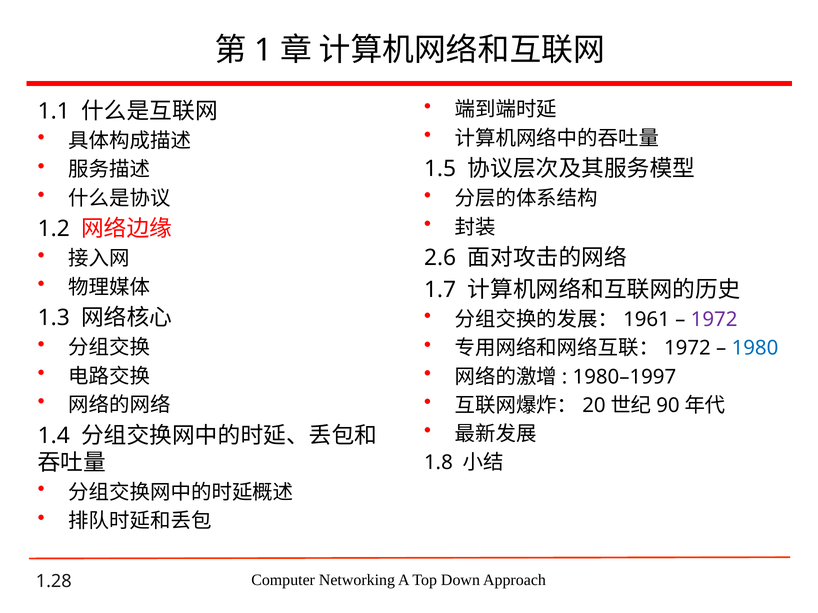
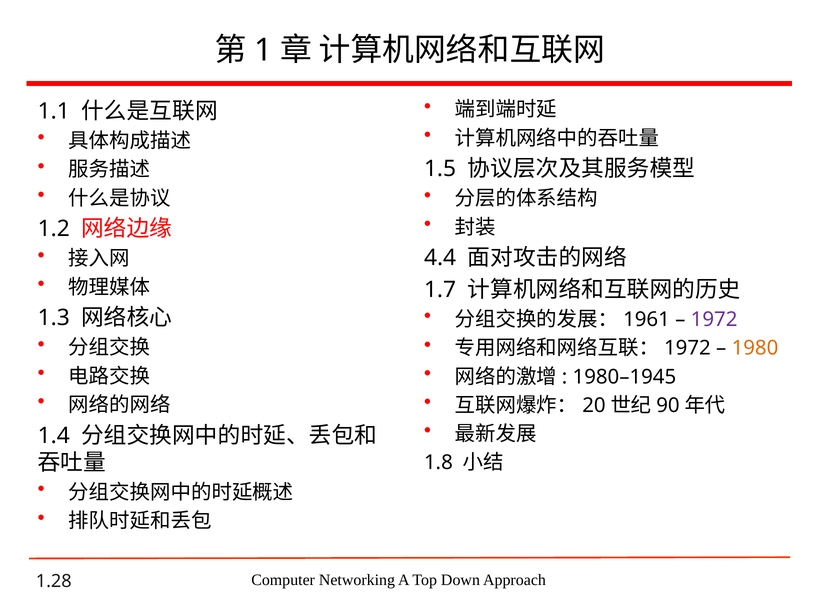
2.6: 2.6 -> 4.4 (440, 258)
1980 colour: blue -> orange (755, 348)
1980–1997: 1980–1997 -> 1980–1945 (624, 377)
